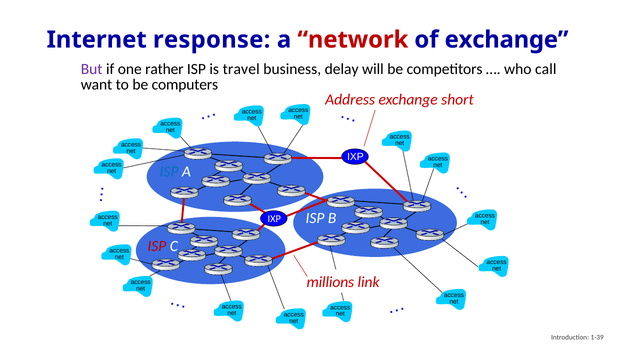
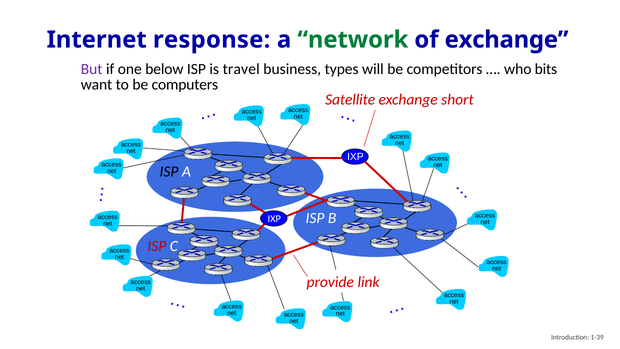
network colour: red -> green (353, 40)
rather: rather -> below (164, 69)
delay: delay -> types (342, 69)
call: call -> bits (546, 69)
Address: Address -> Satellite (350, 99)
ISP colour: blue -> black (169, 172)
millions: millions -> provide (330, 282)
